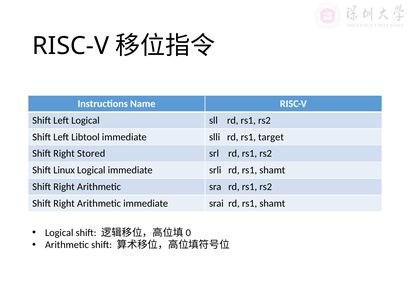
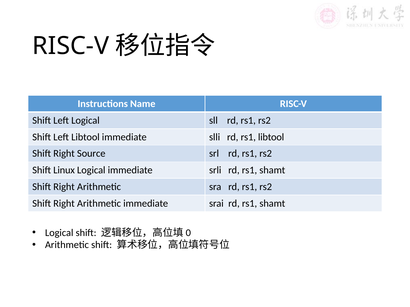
rs1 target: target -> libtool (271, 137)
Stored: Stored -> Source (91, 154)
